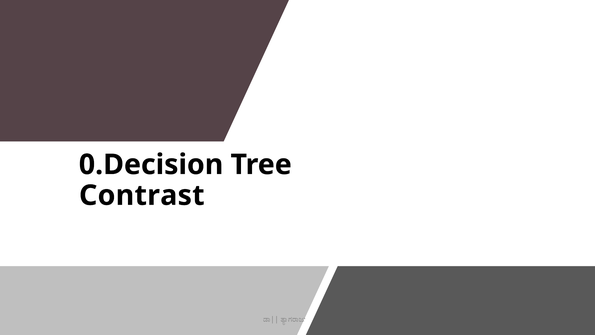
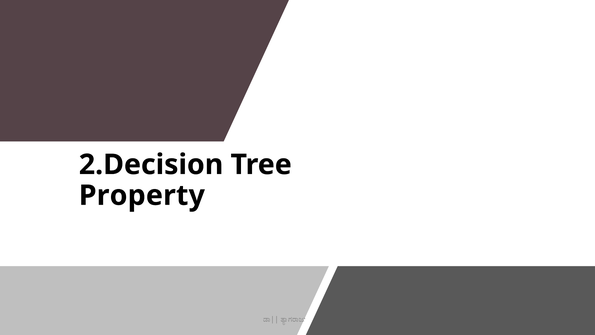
0.Decision: 0.Decision -> 2.Decision (151, 165)
Contrast: Contrast -> Property (142, 195)
